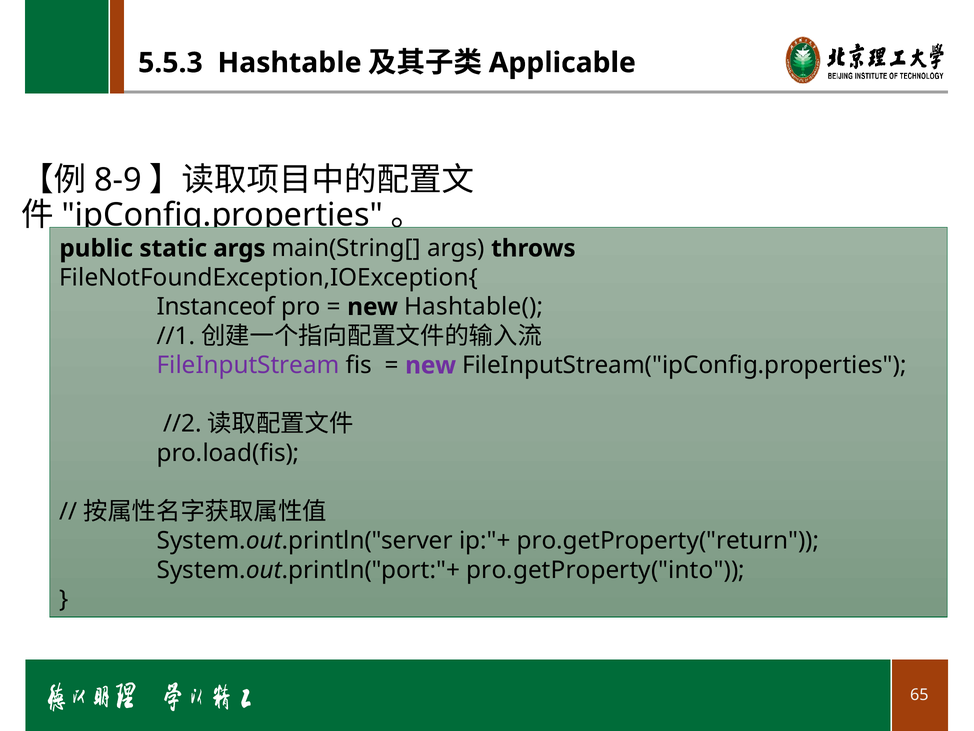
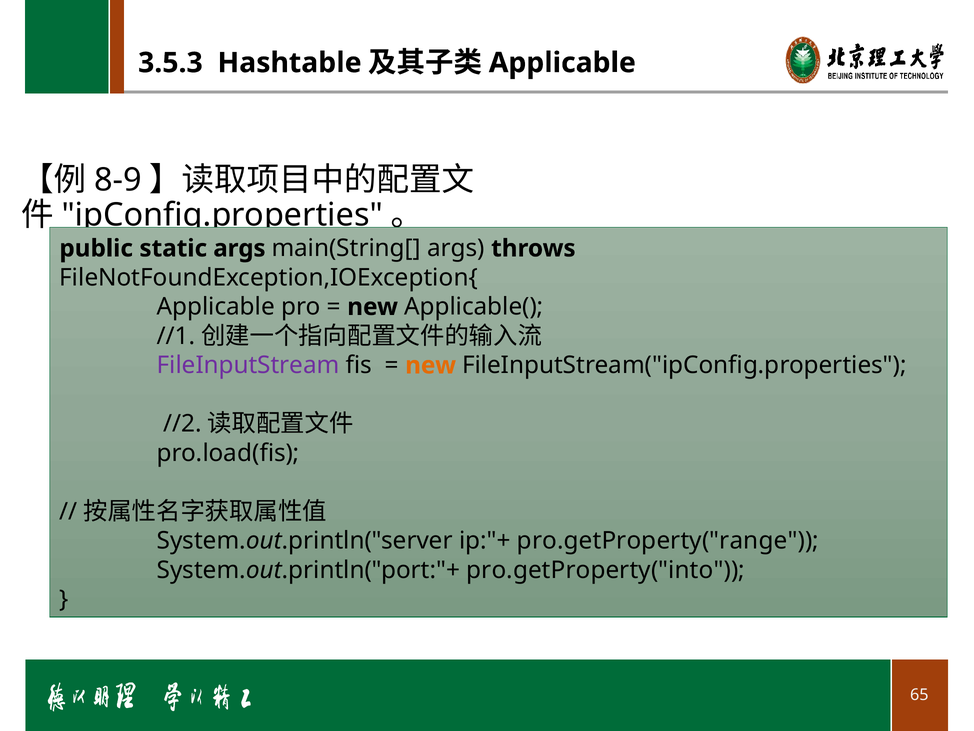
5.5.3: 5.5.3 -> 3.5.3 (170, 63)
Instanceof: Instanceof -> Applicable (216, 307)
Hashtable(: Hashtable( -> Applicable( (474, 307)
new colour: purple -> orange (431, 365)
pro.getProperty("return: pro.getProperty("return -> pro.getProperty("range (668, 540)
